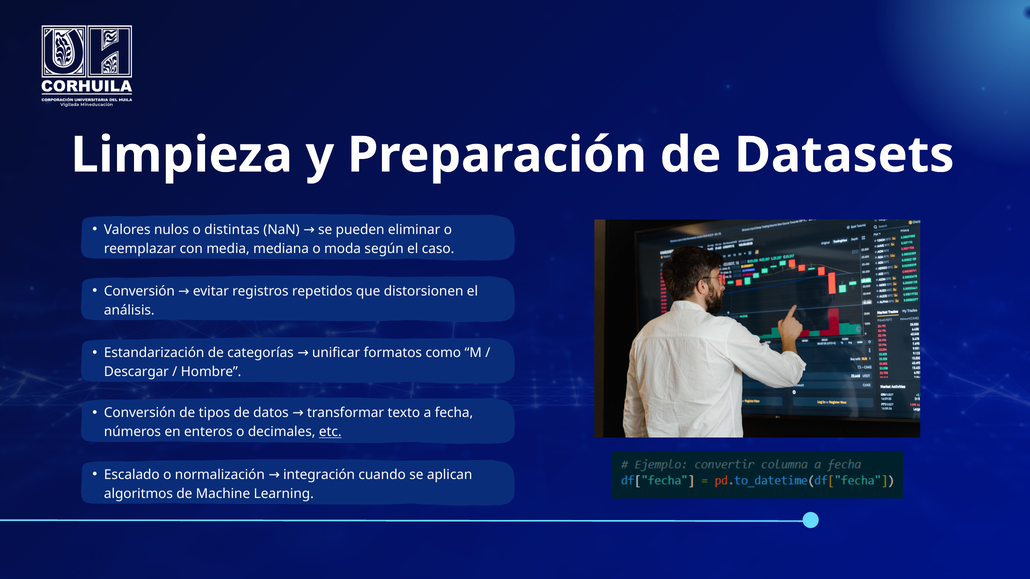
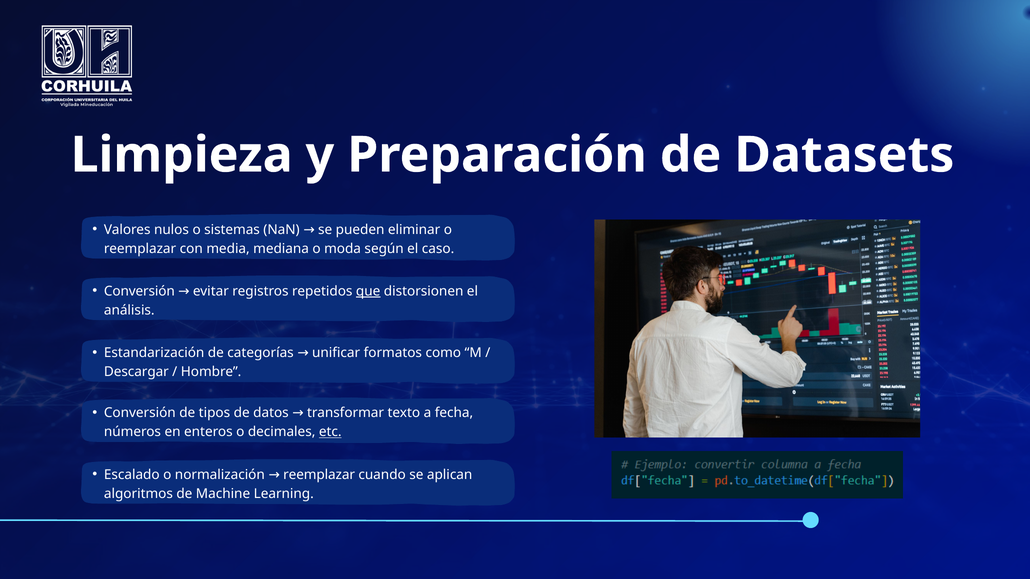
distintas: distintas -> sistemas (232, 230)
que underline: none -> present (368, 291)
normalización integración: integración -> reemplazar (319, 475)
